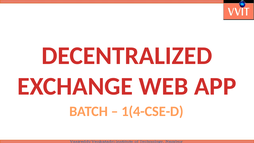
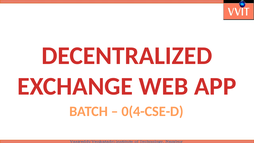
1(4-CSE-D: 1(4-CSE-D -> 0(4-CSE-D (153, 111)
